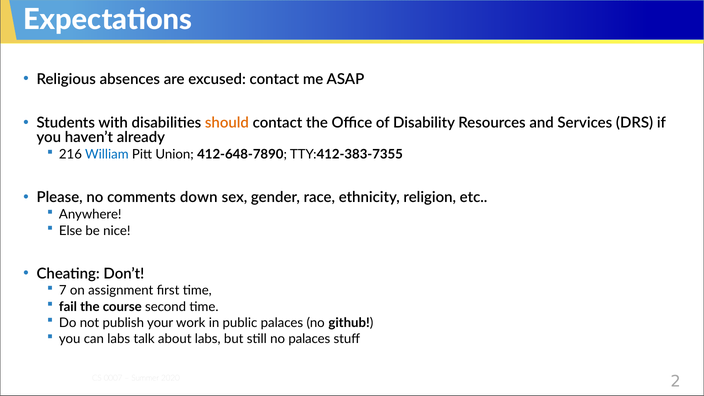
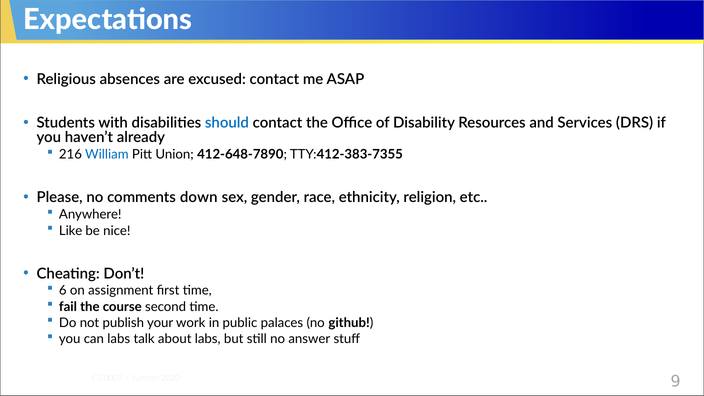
should colour: orange -> blue (227, 123)
Else: Else -> Like (71, 231)
7: 7 -> 6 (63, 291)
no palaces: palaces -> answer (309, 339)
2: 2 -> 9 (676, 381)
